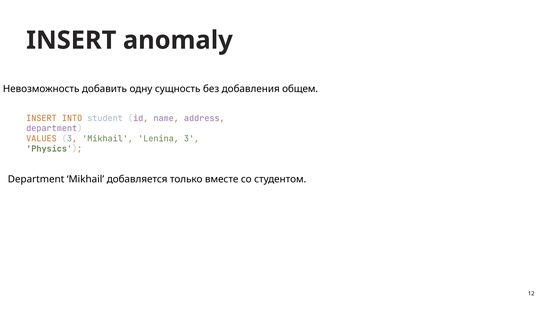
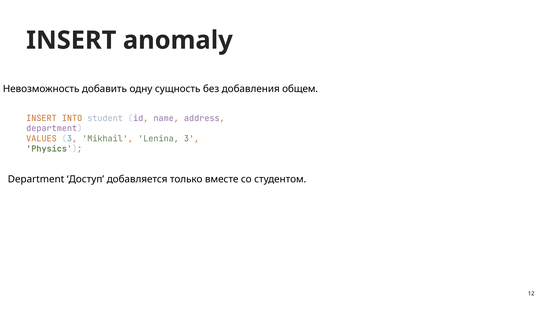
Department Mikhail: Mikhail -> Доступ (85, 179)
